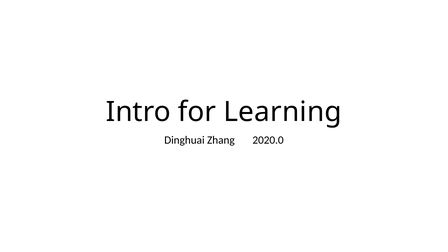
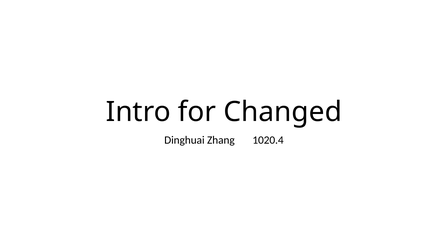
Learning: Learning -> Changed (283, 112)
2020.0: 2020.0 -> 1020.4 (268, 140)
